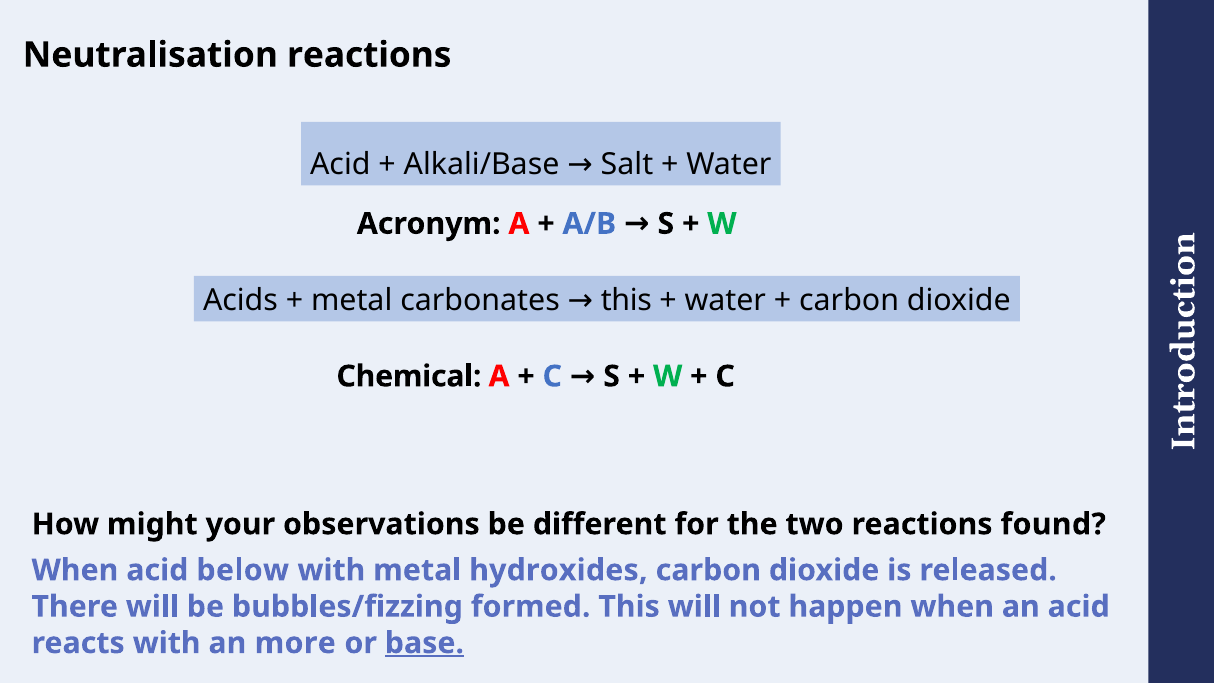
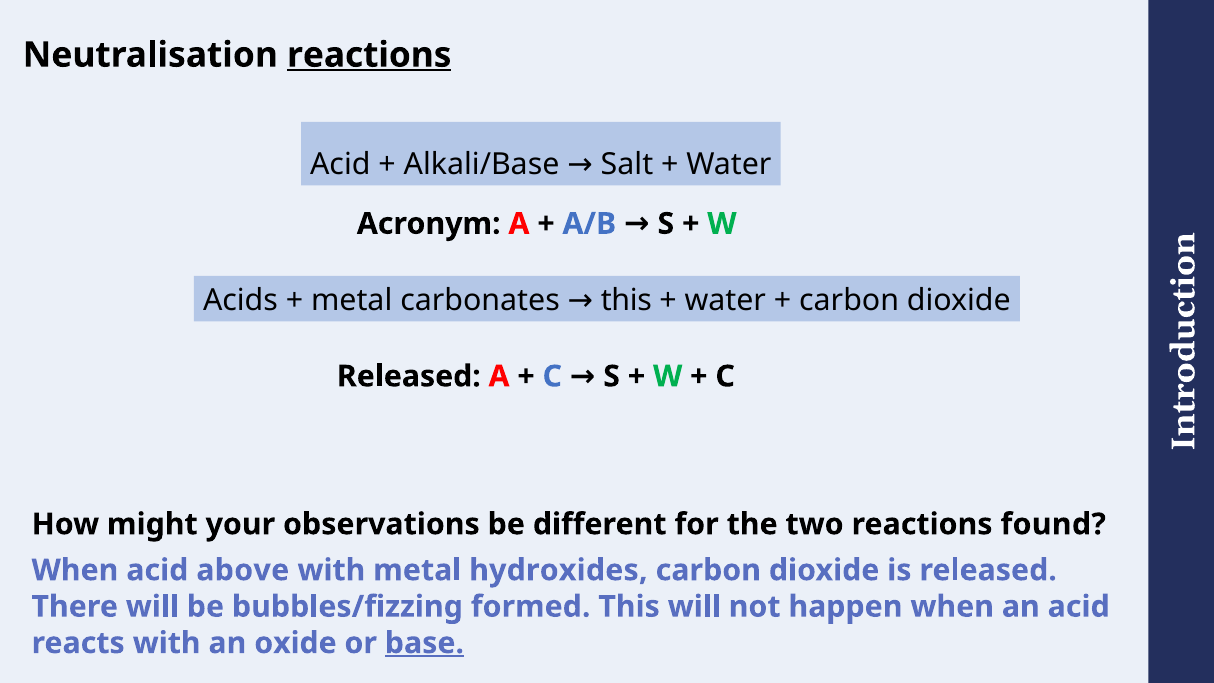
reactions underline: none -> present (369, 55)
Chemical: Chemical -> Released (409, 376)
below: below -> above (243, 570)
more: more -> oxide (295, 643)
